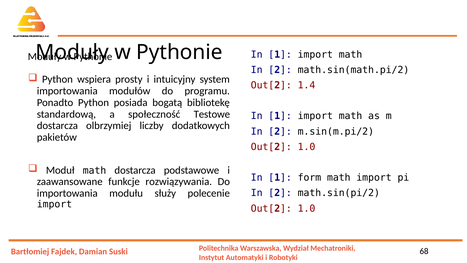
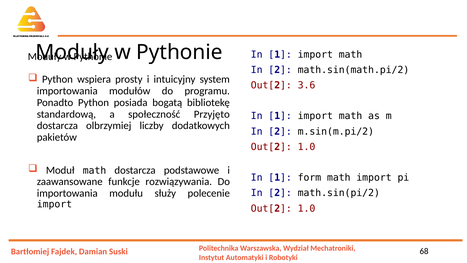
1.4: 1.4 -> 3.6 (307, 85)
Testowe: Testowe -> Przyjęto (212, 114)
